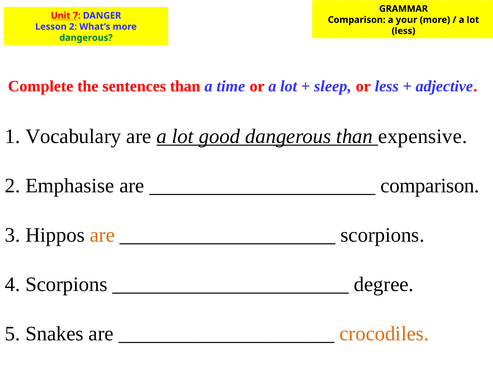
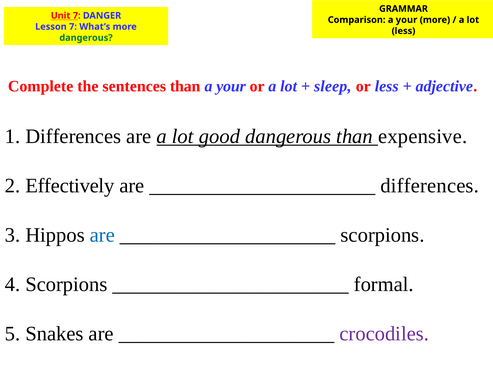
Lesson 2: 2 -> 7 (73, 27)
time: time -> your (231, 86)
1 Vocabulary: Vocabulary -> Differences (73, 136)
Emphasise: Emphasise -> Effectively (70, 185)
comparison: comparison -> differences (430, 185)
are colour: orange -> blue (102, 235)
degree: degree -> formal (384, 284)
crocodiles colour: orange -> purple (384, 333)
